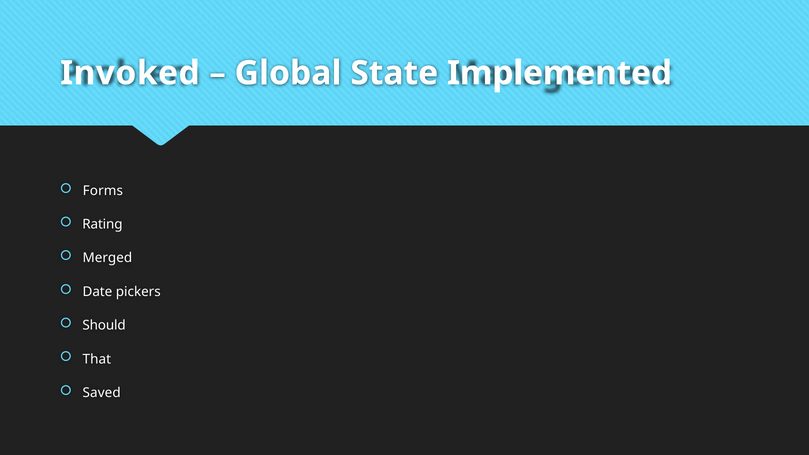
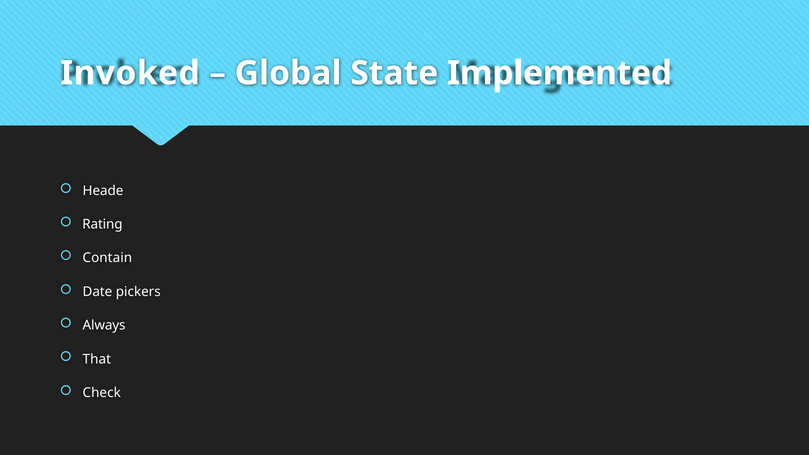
Forms: Forms -> Heade (103, 191)
Merged: Merged -> Contain (107, 258)
Should: Should -> Always (104, 325)
Saved: Saved -> Check (102, 393)
